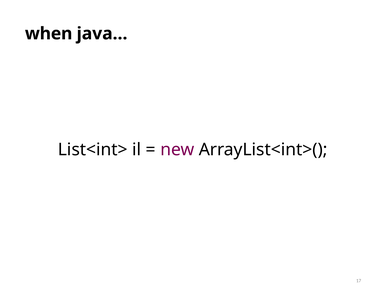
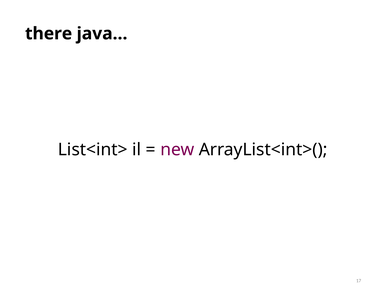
when: when -> there (49, 34)
